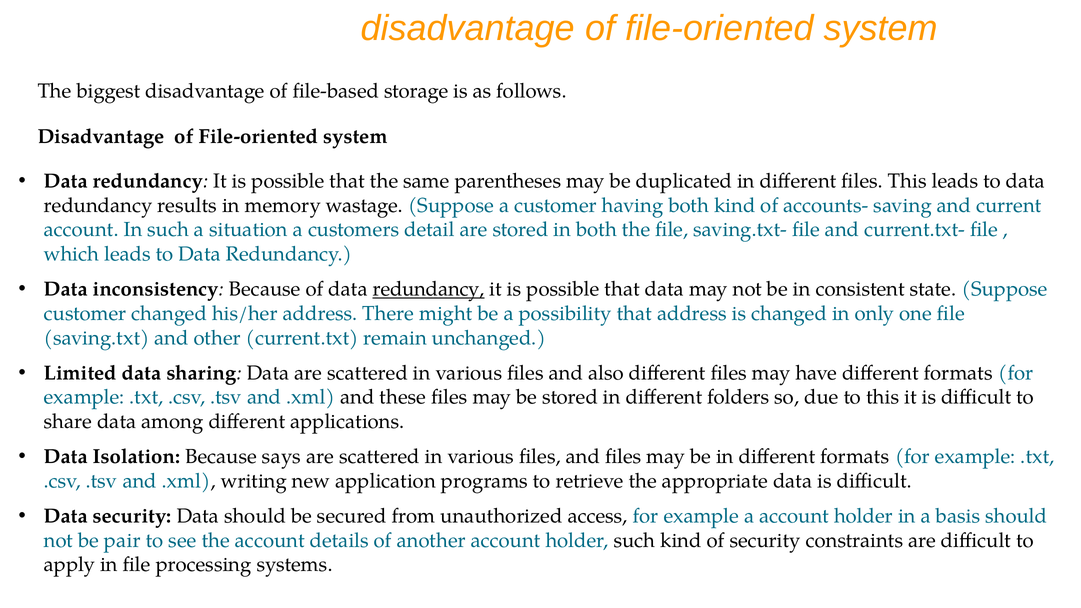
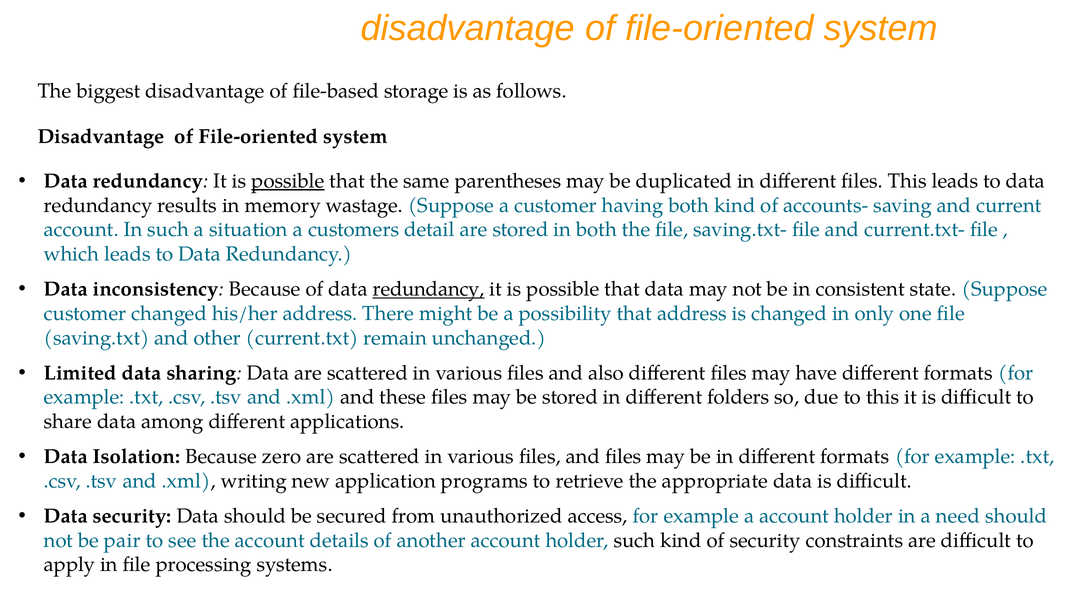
possible underline: none -> present (288, 181)
says: says -> zero (282, 457)
basis: basis -> need (958, 516)
